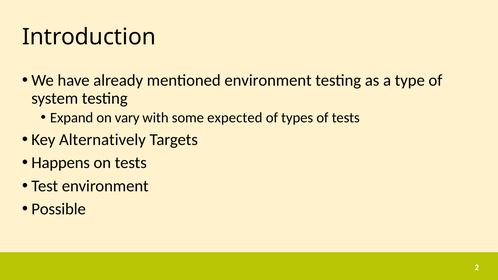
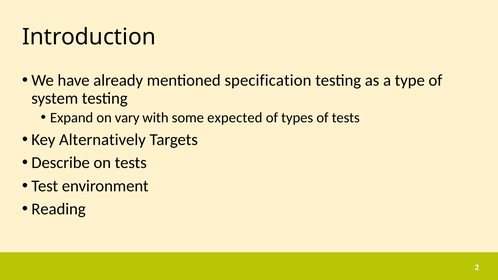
mentioned environment: environment -> specification (268, 80)
Happens: Happens -> Describe (61, 163)
Possible: Possible -> Reading (59, 209)
